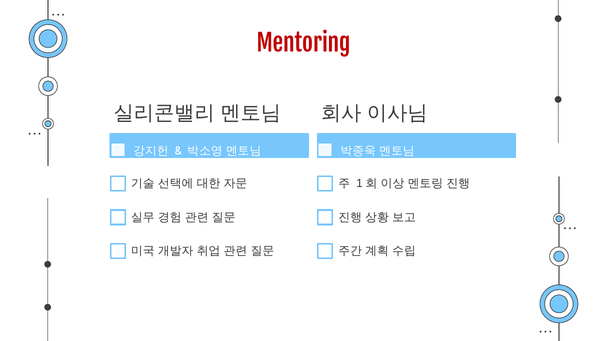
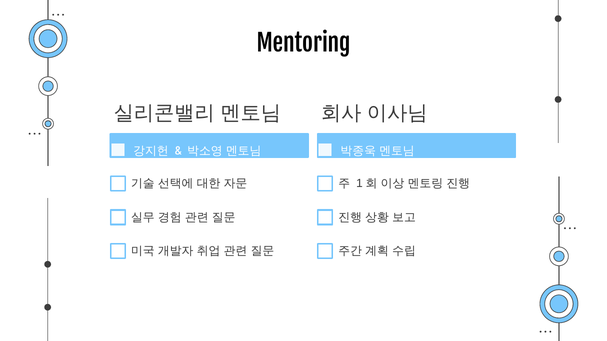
Mentoring colour: red -> black (304, 44)
